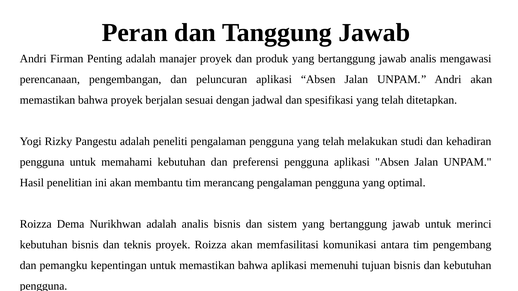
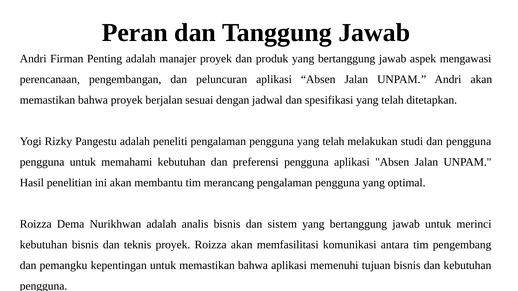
jawab analis: analis -> aspek (423, 59)
dan kehadiran: kehadiran -> pengguna (469, 141)
